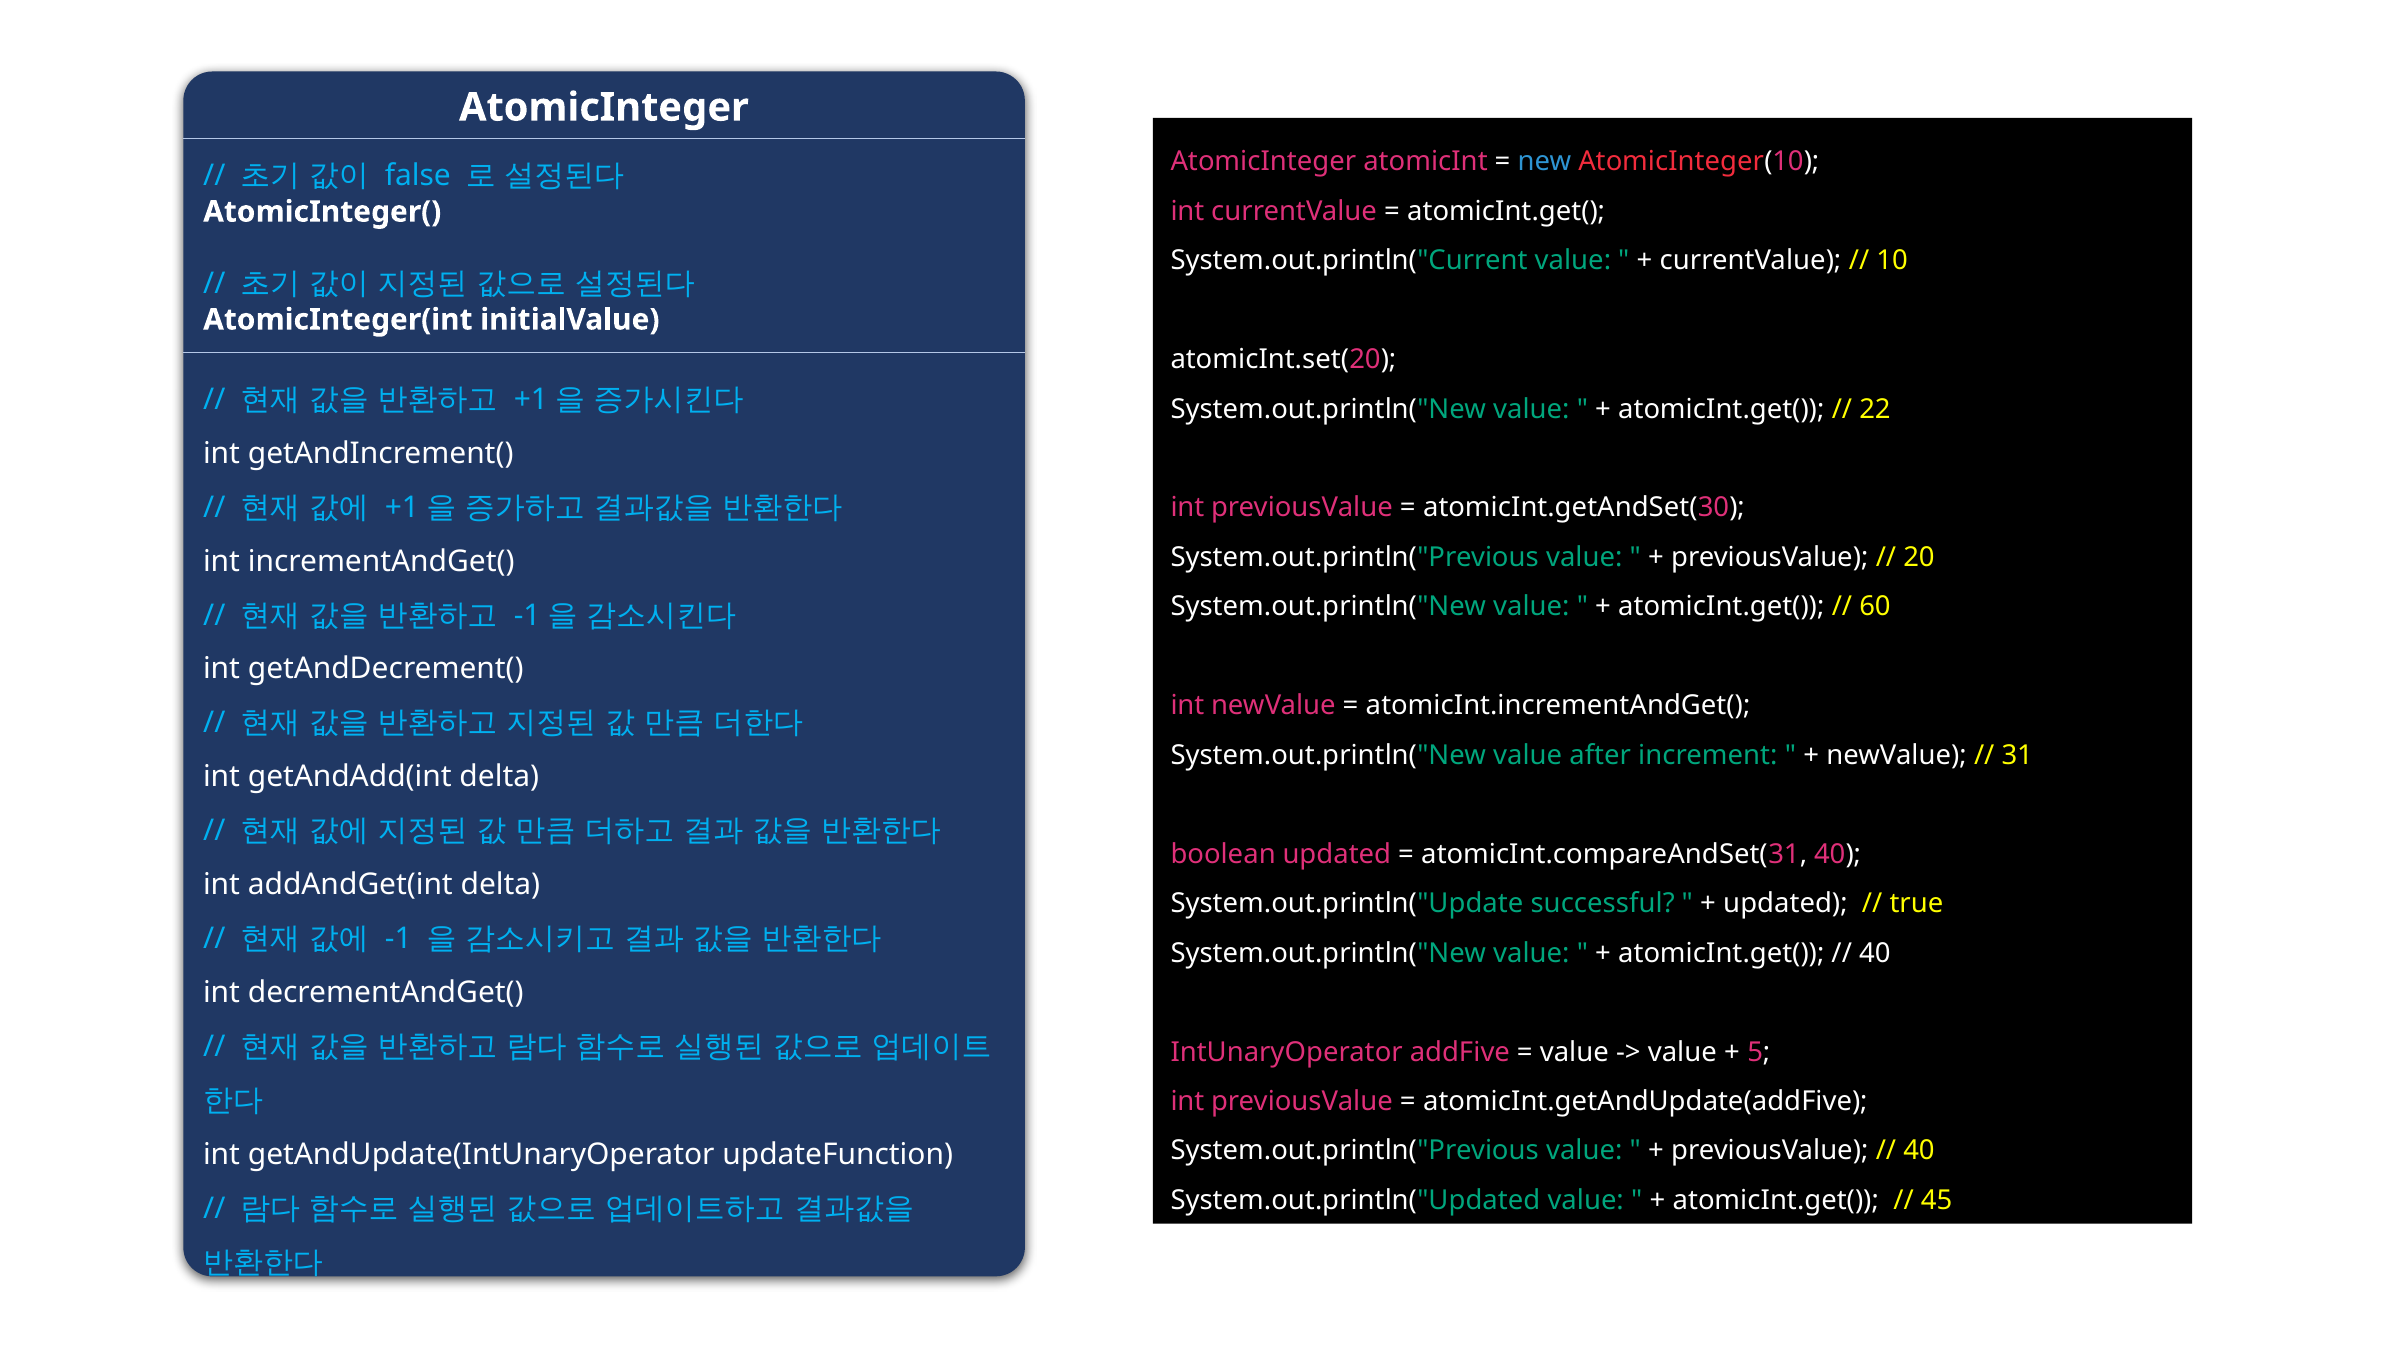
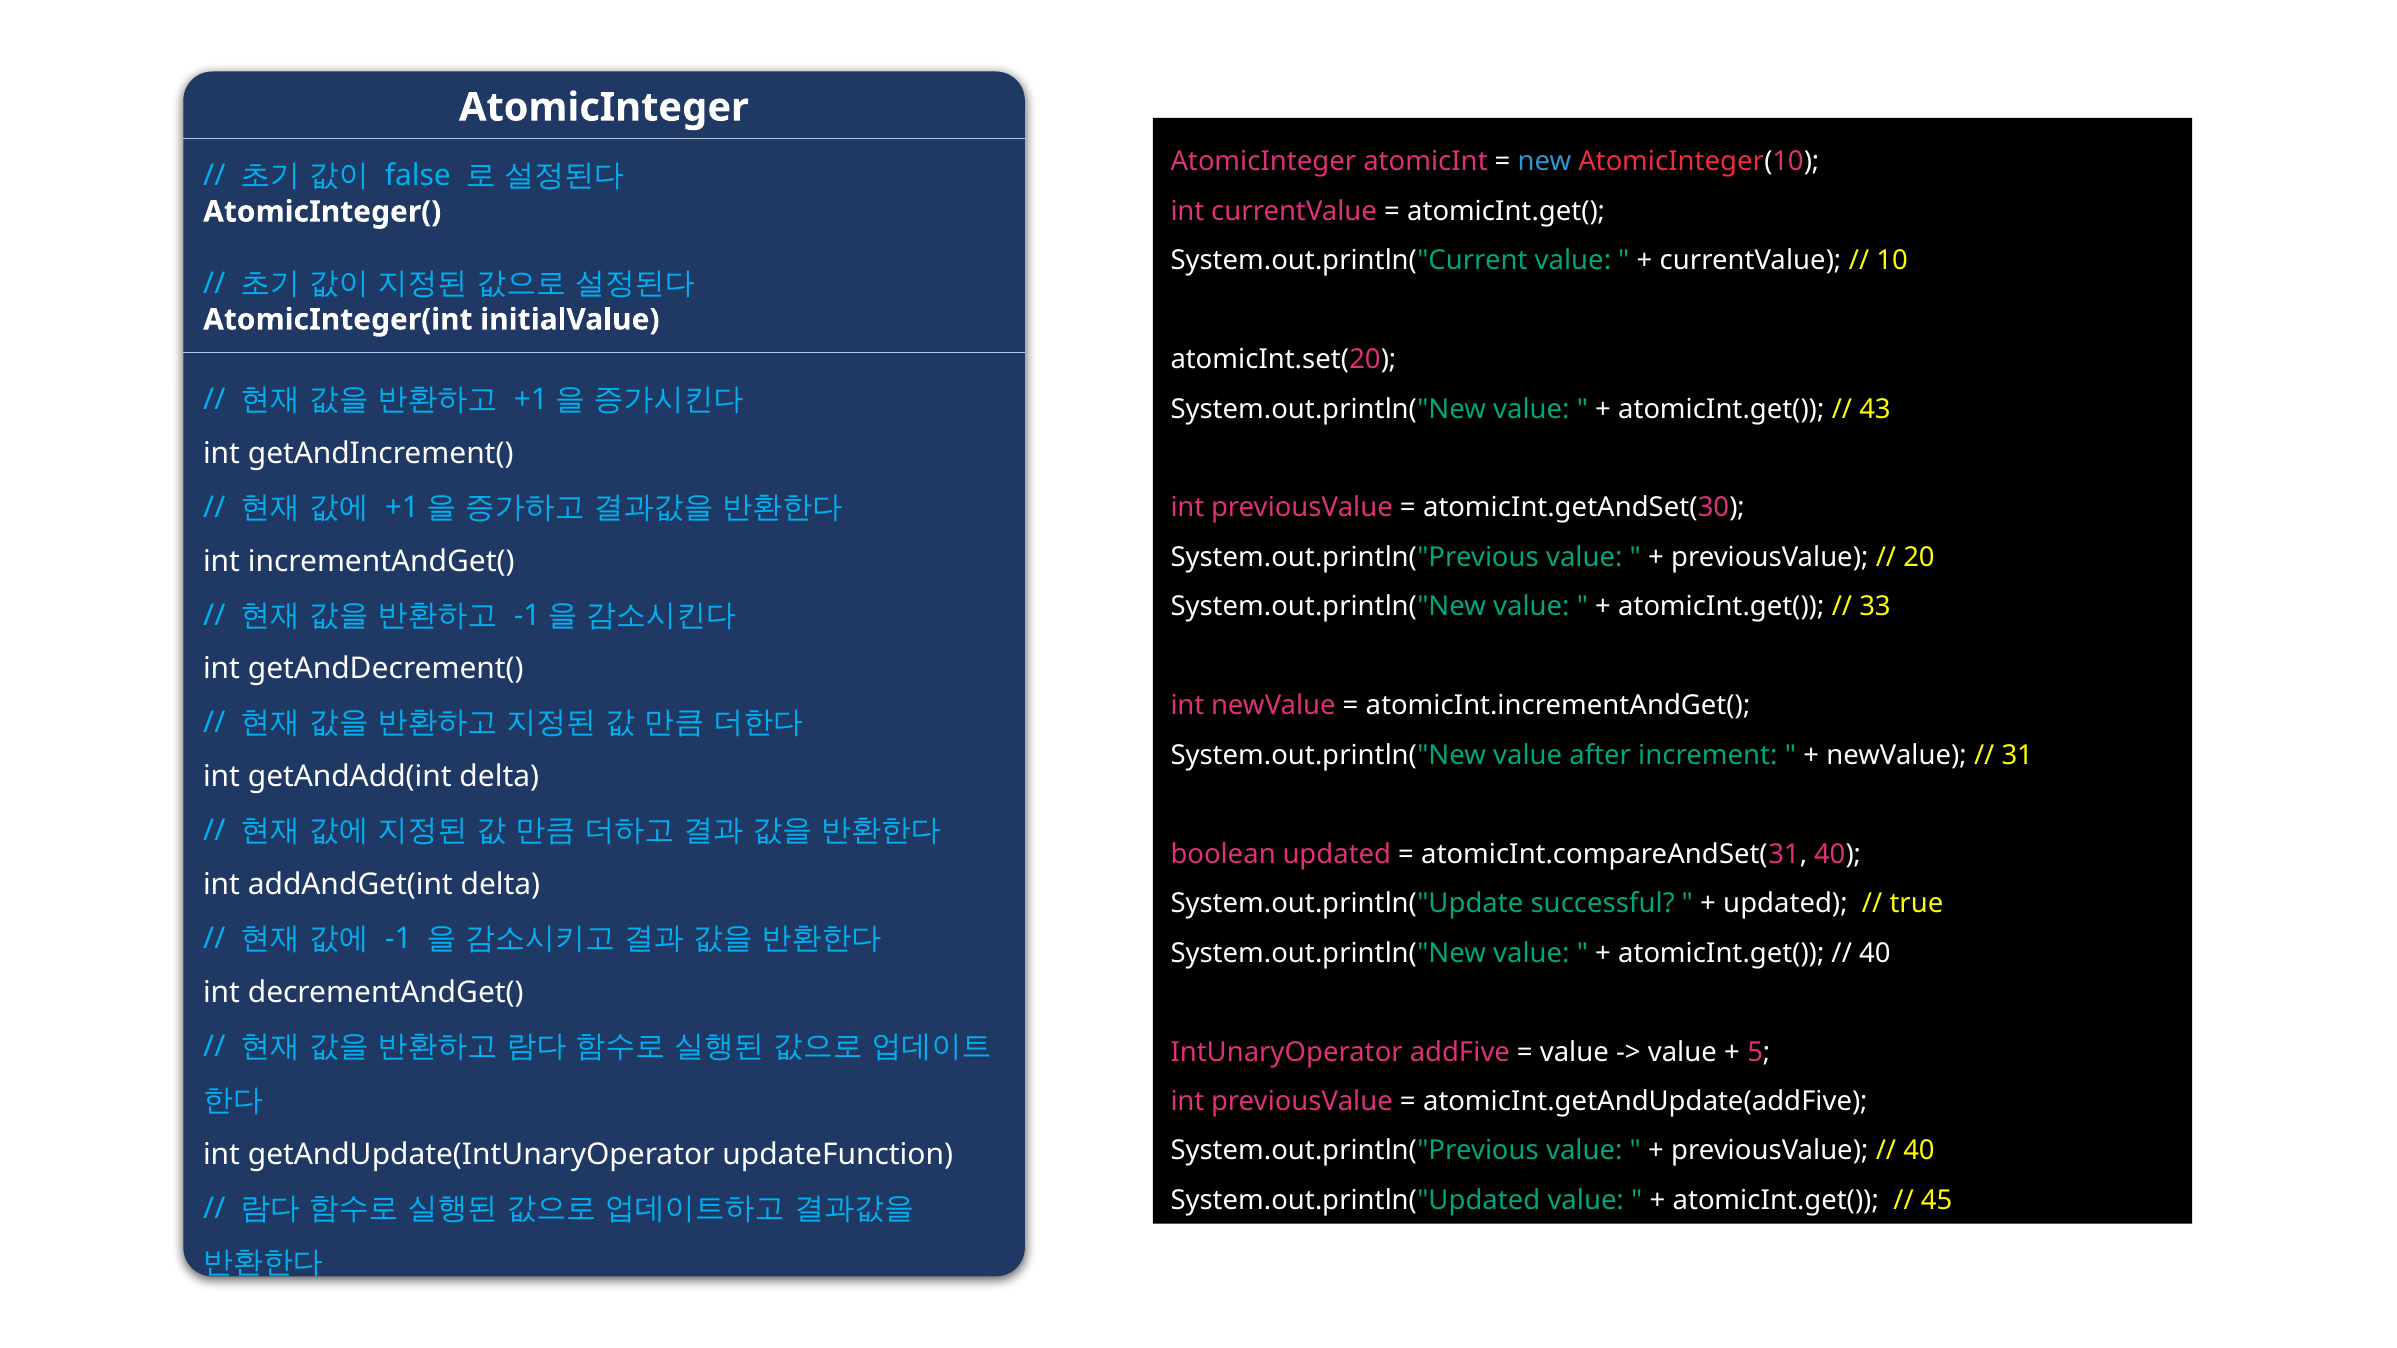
22: 22 -> 43 (1875, 409)
60: 60 -> 33 (1875, 607)
